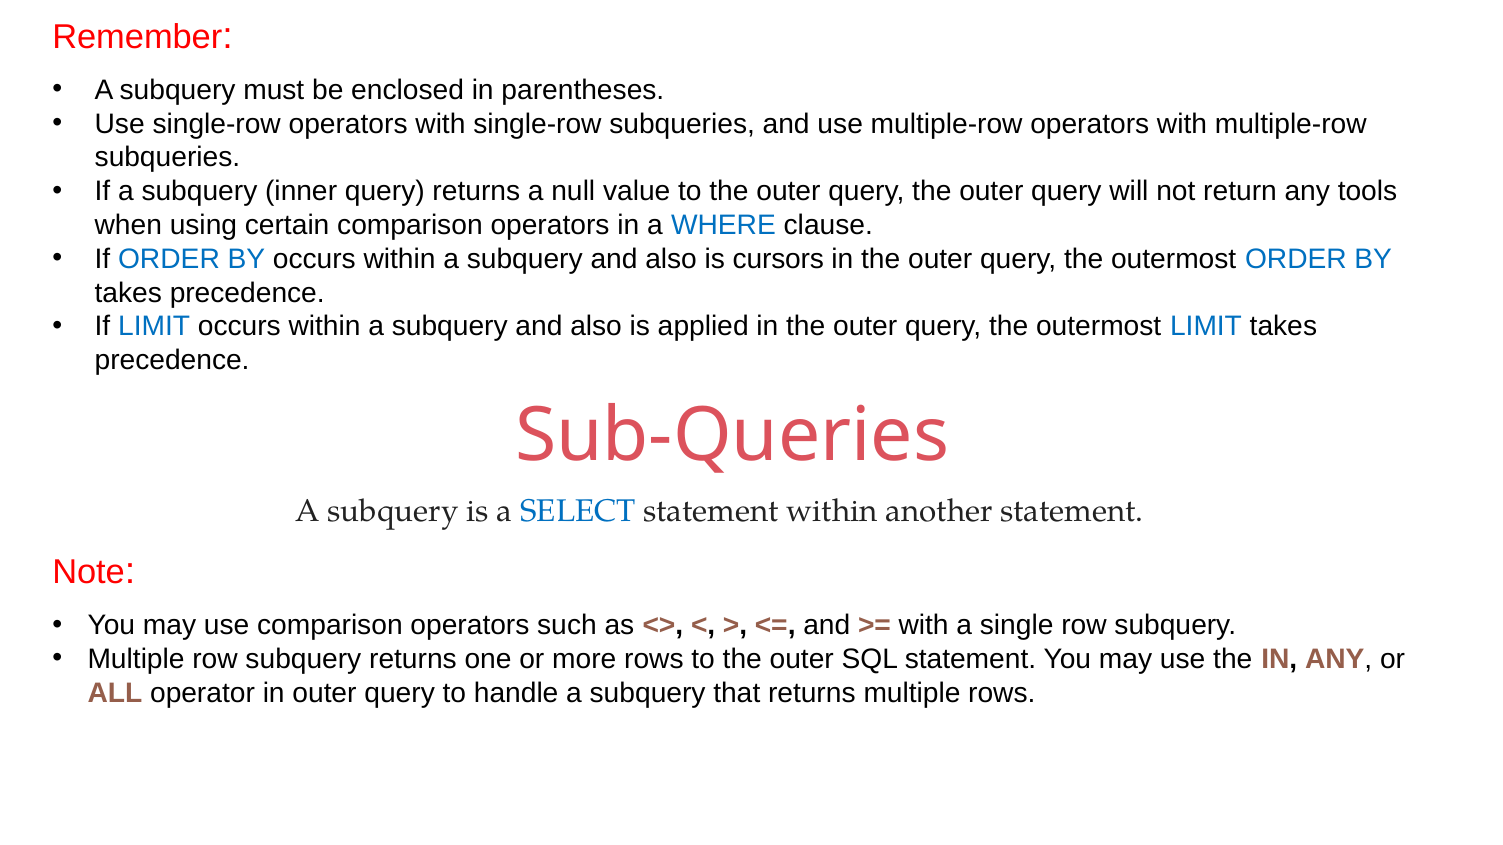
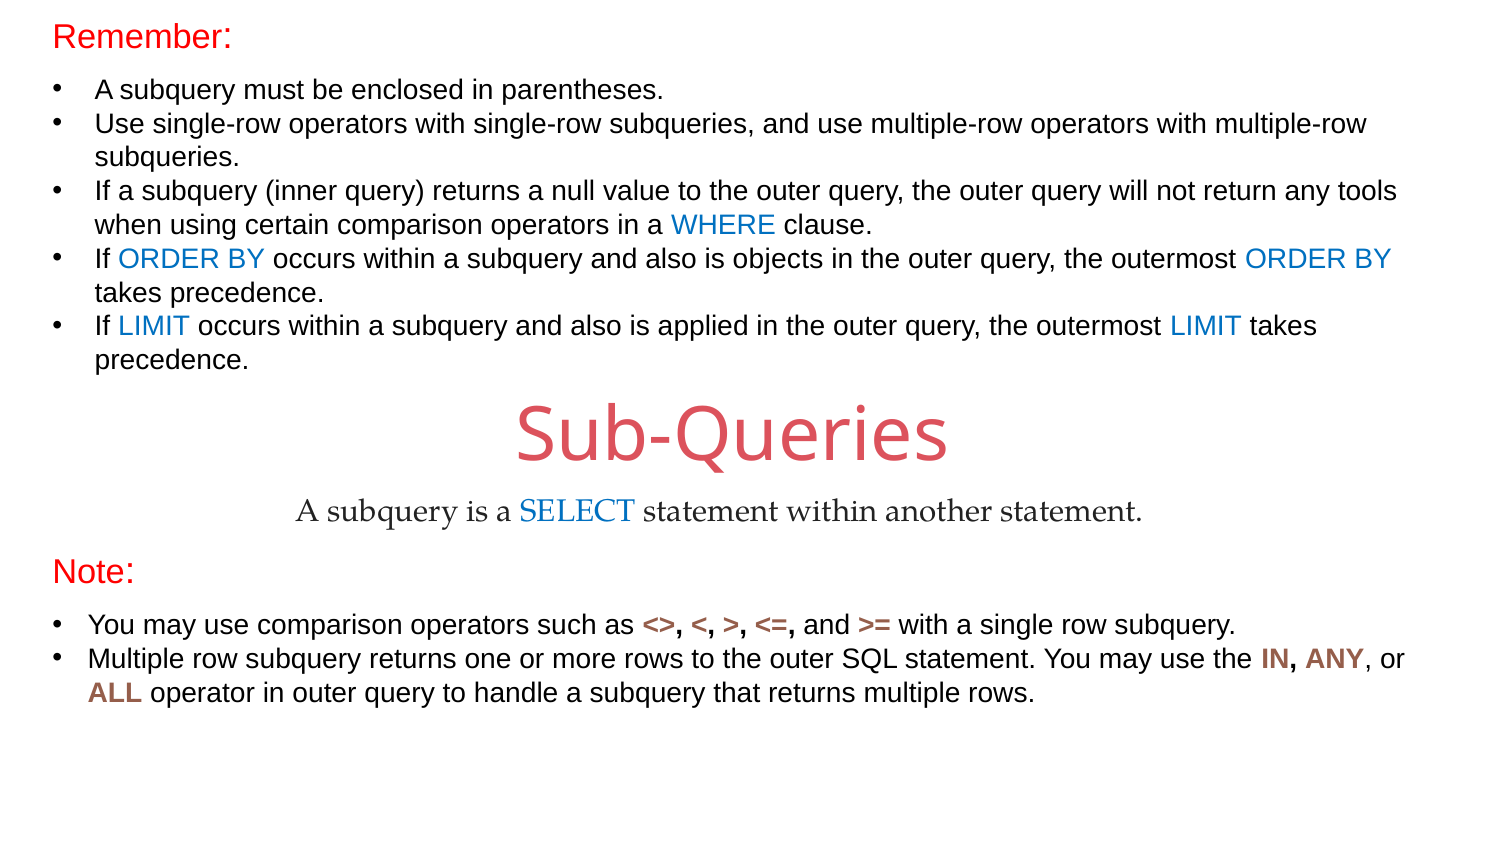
cursors: cursors -> objects (778, 259)
